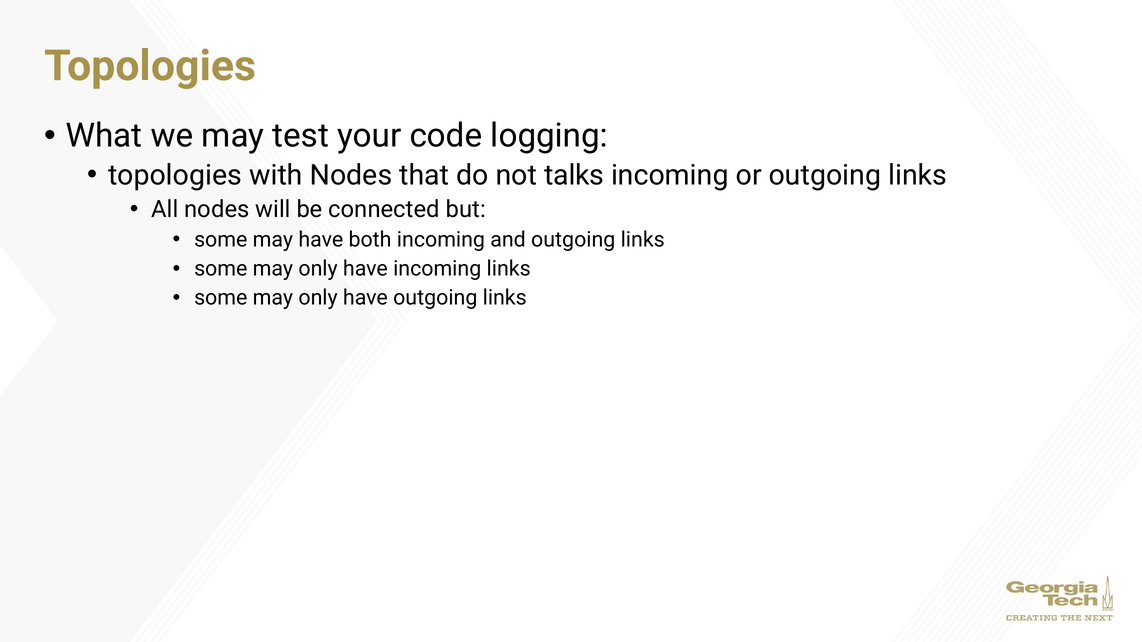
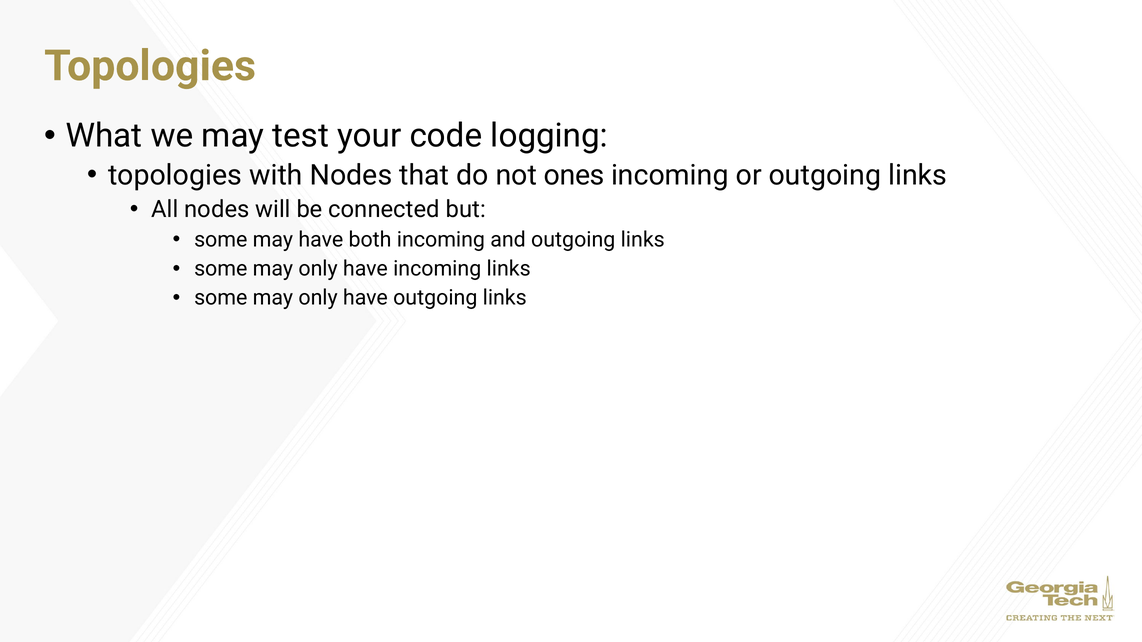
talks: talks -> ones (574, 175)
